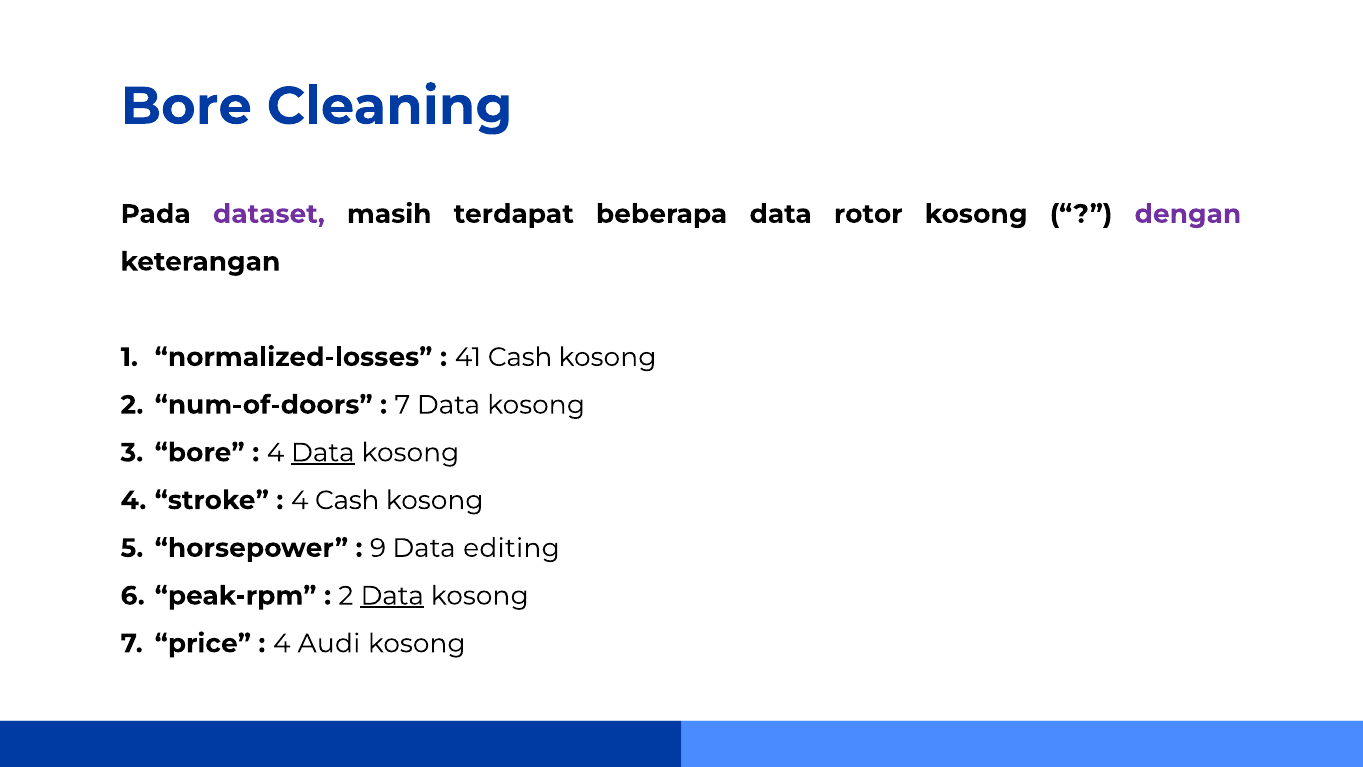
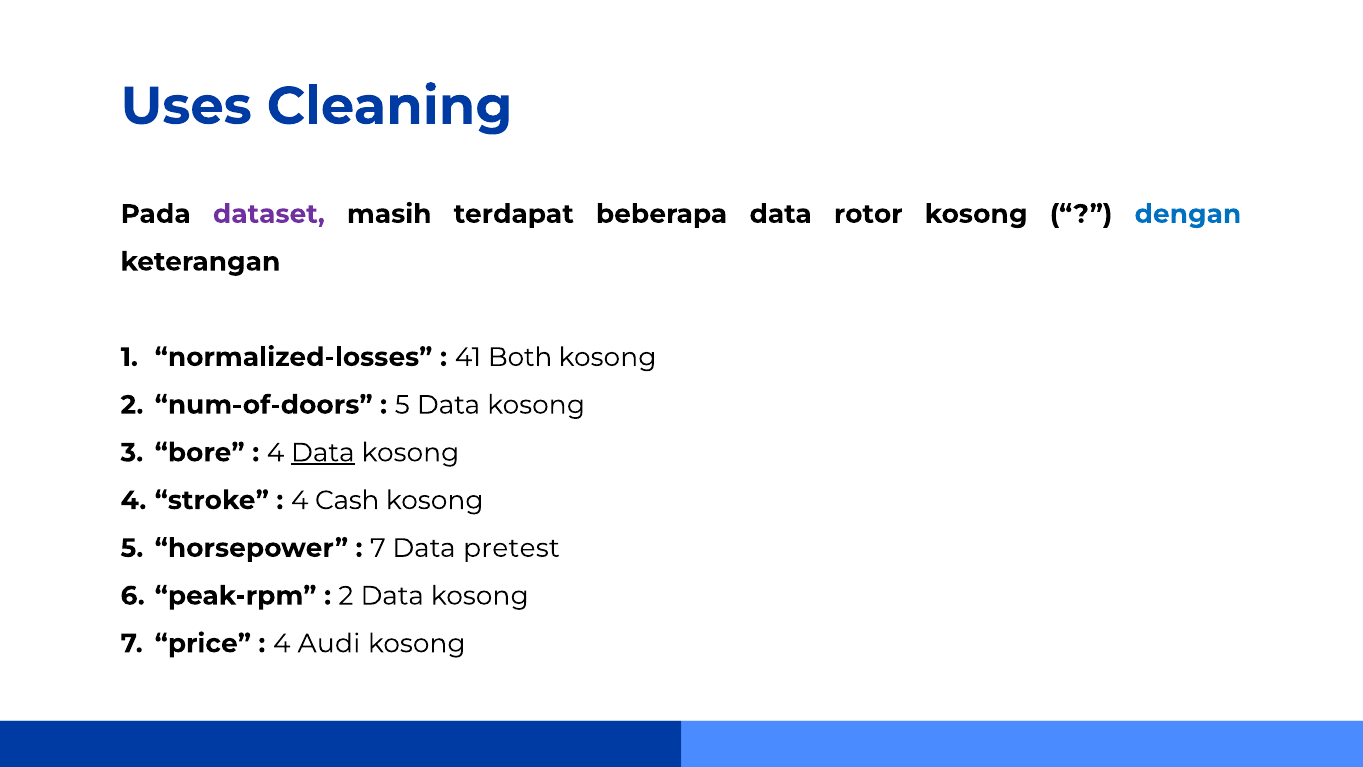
Bore: Bore -> Uses (186, 106)
dengan colour: purple -> blue (1188, 214)
41 Cash: Cash -> Both (520, 357)
7: 7 -> 5 (402, 405)
9: 9 -> 7 (378, 548)
editing: editing -> pretest (511, 548)
Data underline: present -> none (392, 596)
